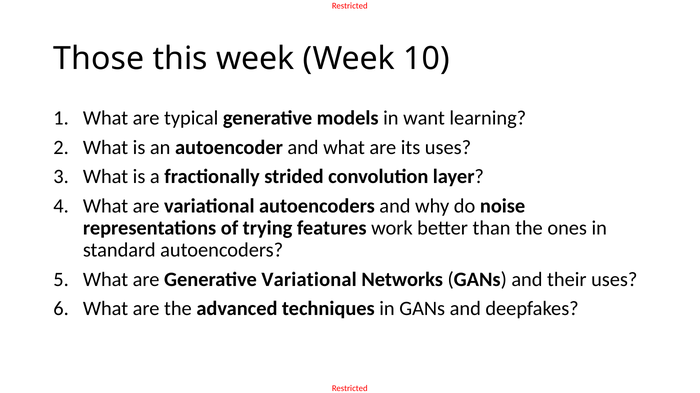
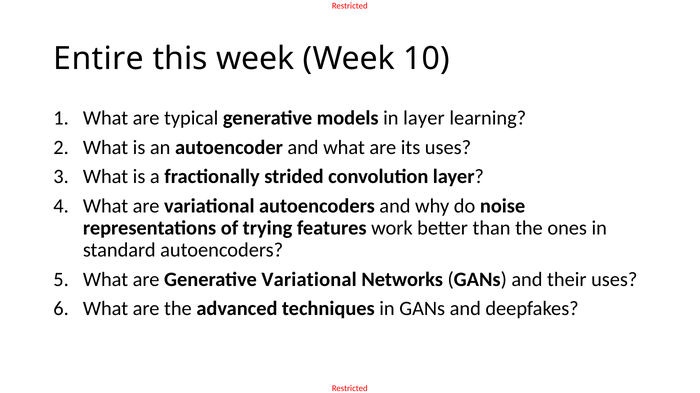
Those: Those -> Entire (99, 59)
in want: want -> layer (424, 118)
